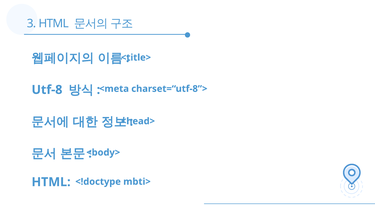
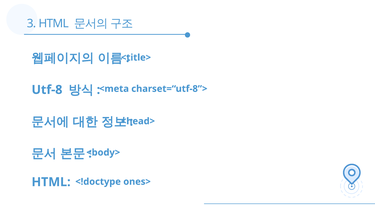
mbti>: mbti> -> ones> (137, 182)
